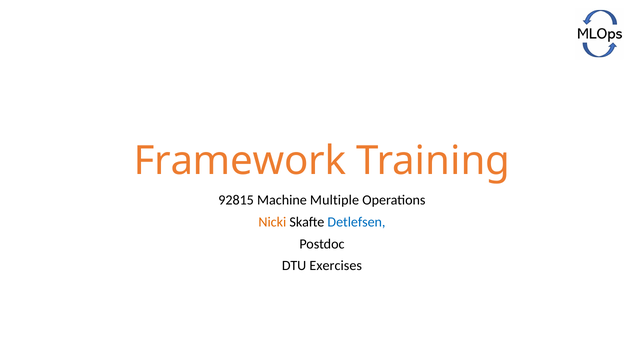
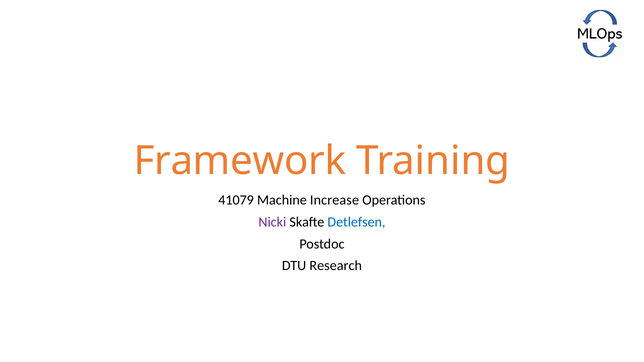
92815: 92815 -> 41079 (236, 200)
Multiple: Multiple -> Increase (335, 200)
Nicki colour: orange -> purple (272, 222)
Exercises: Exercises -> Research (336, 266)
